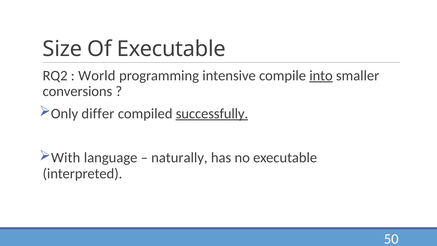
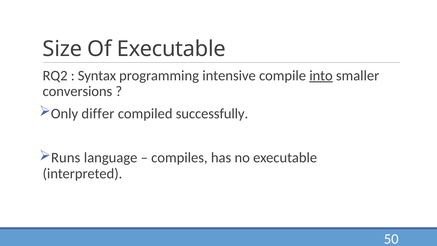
World: World -> Syntax (97, 76)
successfully underline: present -> none (212, 113)
With: With -> Runs (66, 158)
naturally: naturally -> compiles (179, 158)
